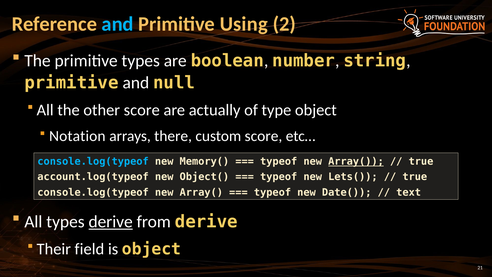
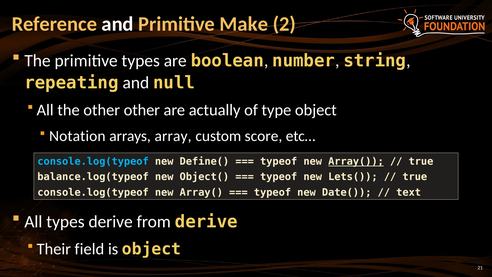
and colour: light blue -> white (118, 24)
Using: Using -> Make (244, 24)
primitive: primitive -> repeating (71, 83)
other score: score -> other (142, 110)
there: there -> array (173, 136)
Memory(: Memory( -> Define( (204, 161)
account.log(typeof: account.log(typeof -> balance.log(typeof (93, 177)
derive underline: present -> none (111, 221)
